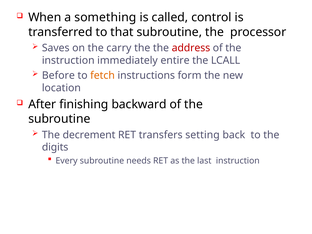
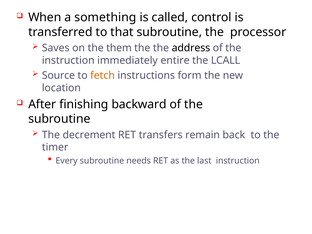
carry: carry -> them (119, 48)
address colour: red -> black (191, 48)
Before: Before -> Source (58, 75)
setting: setting -> remain (203, 135)
digits: digits -> timer (55, 147)
